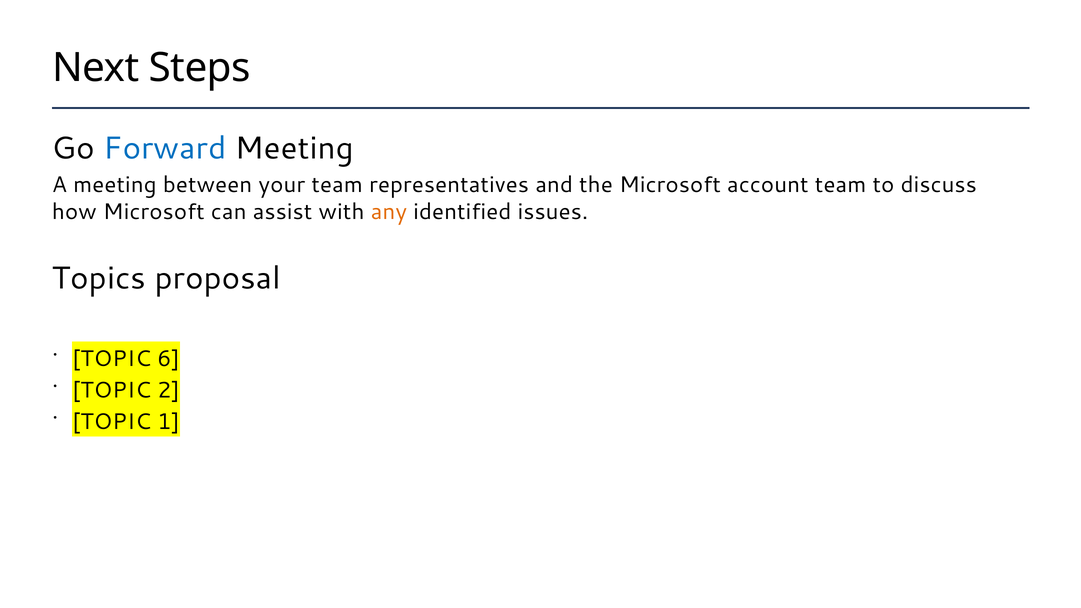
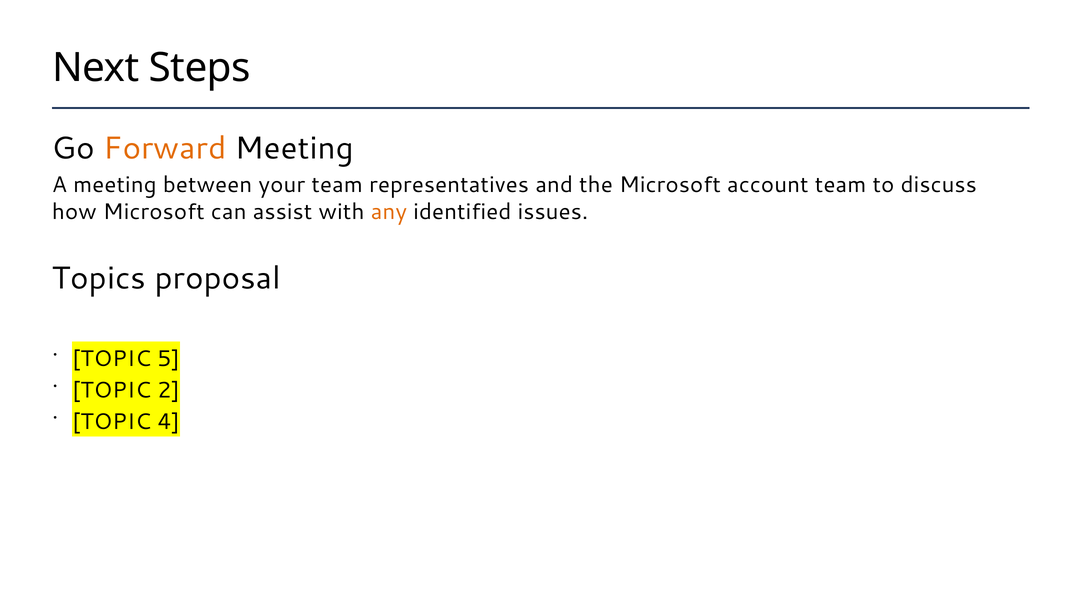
Forward colour: blue -> orange (165, 148)
6: 6 -> 5 (168, 359)
1: 1 -> 4 (168, 422)
